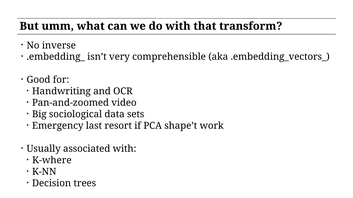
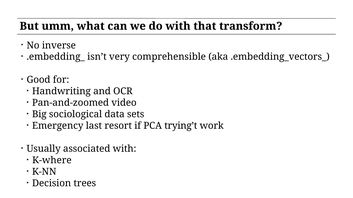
shape’t: shape’t -> trying’t (181, 126)
